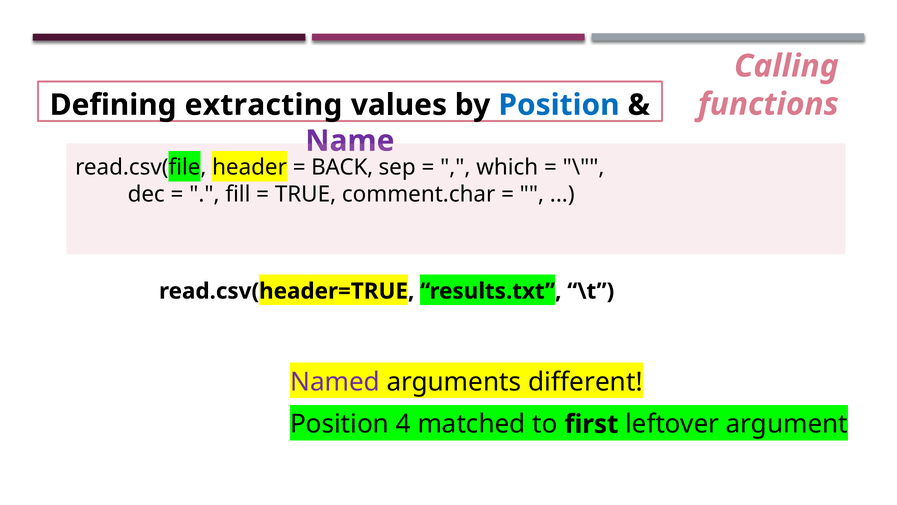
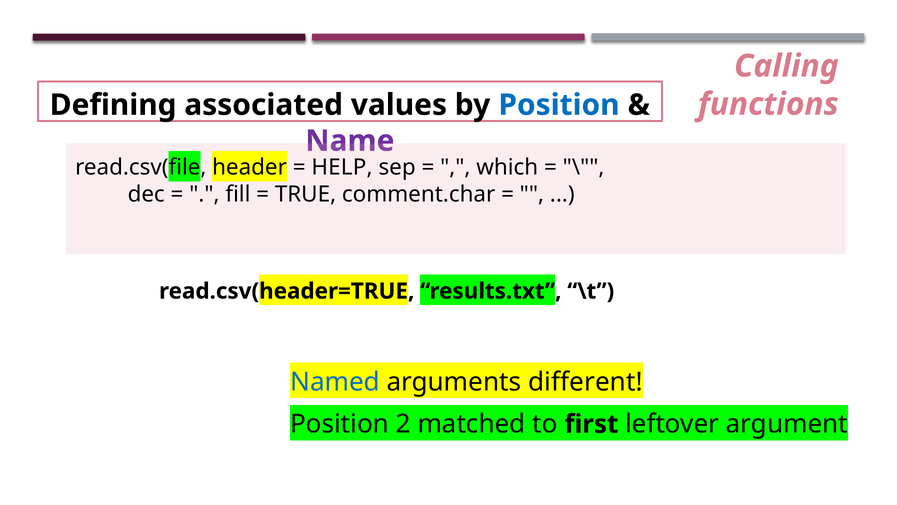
extracting: extracting -> associated (264, 105)
BACK: BACK -> HELP (342, 167)
Named colour: purple -> blue (335, 382)
4: 4 -> 2 (403, 424)
